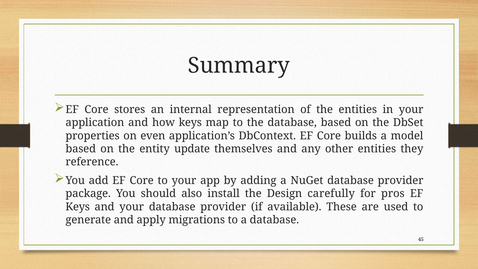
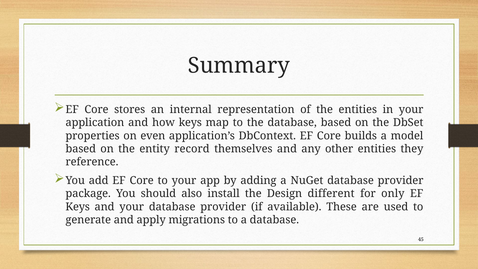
update: update -> record (192, 149)
carefully: carefully -> different (331, 194)
pros: pros -> only (393, 194)
